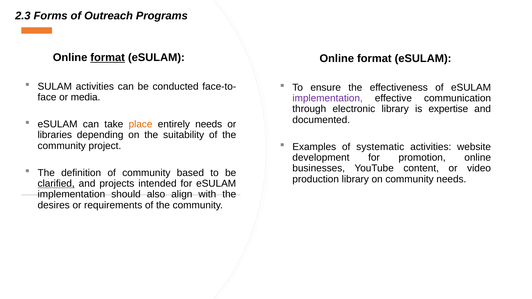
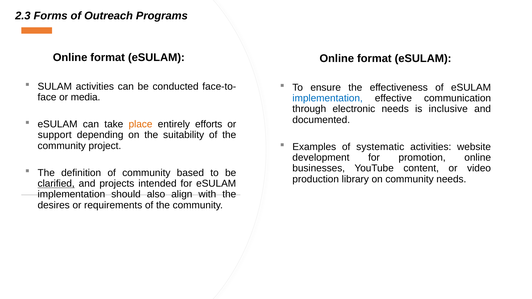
format underline: present -> none (108, 58)
implementation colour: purple -> blue (328, 98)
electronic library: library -> needs (395, 109)
expertise: expertise -> inclusive (448, 109)
entirely needs: needs -> efforts (209, 124)
libraries: libraries -> support (55, 135)
